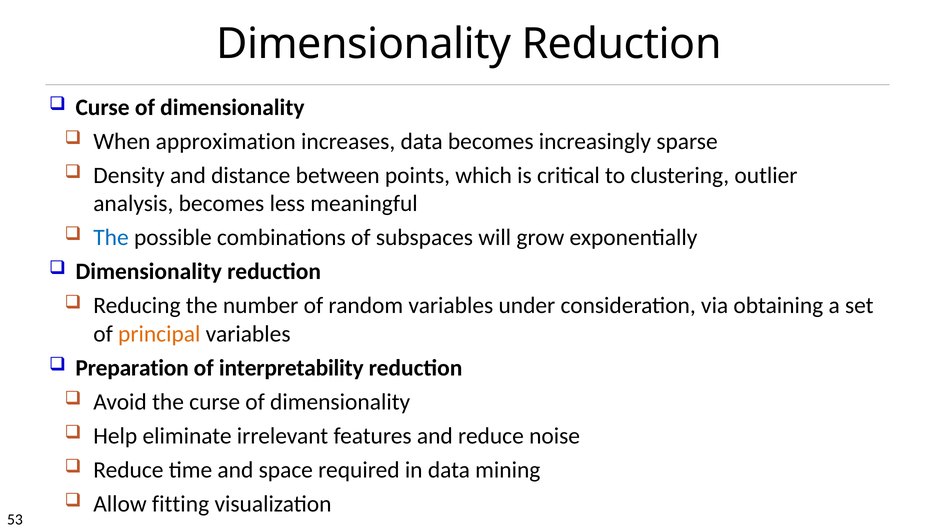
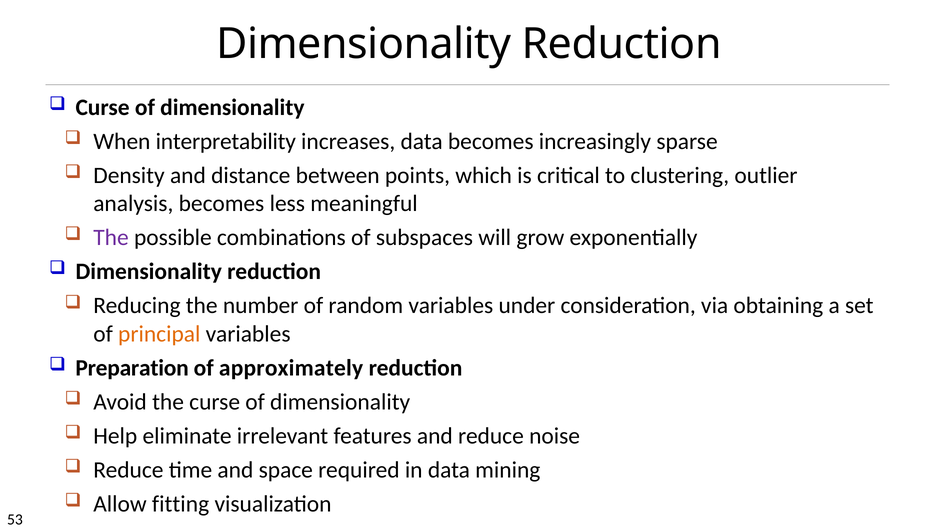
approximation: approximation -> interpretability (226, 141)
The colour: blue -> purple (111, 237)
interpretability: interpretability -> approximately (291, 368)
